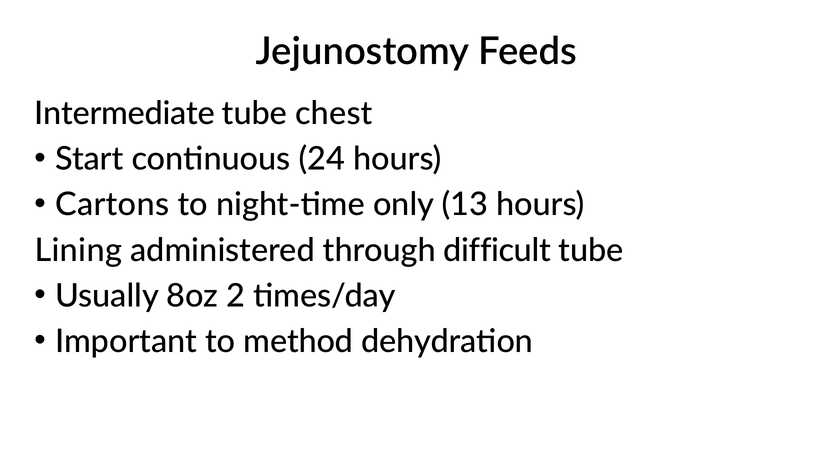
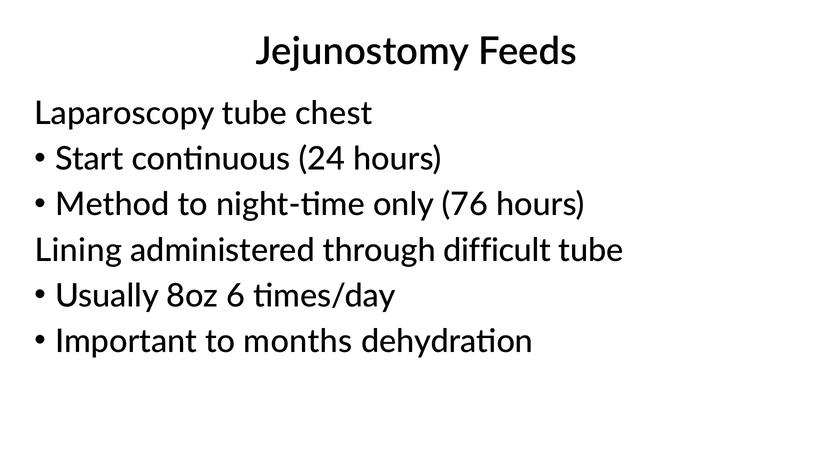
Intermediate: Intermediate -> Laparoscopy (124, 114)
Cartons: Cartons -> Method (112, 205)
13: 13 -> 76 (465, 205)
2: 2 -> 6 (236, 296)
method: method -> months (298, 341)
